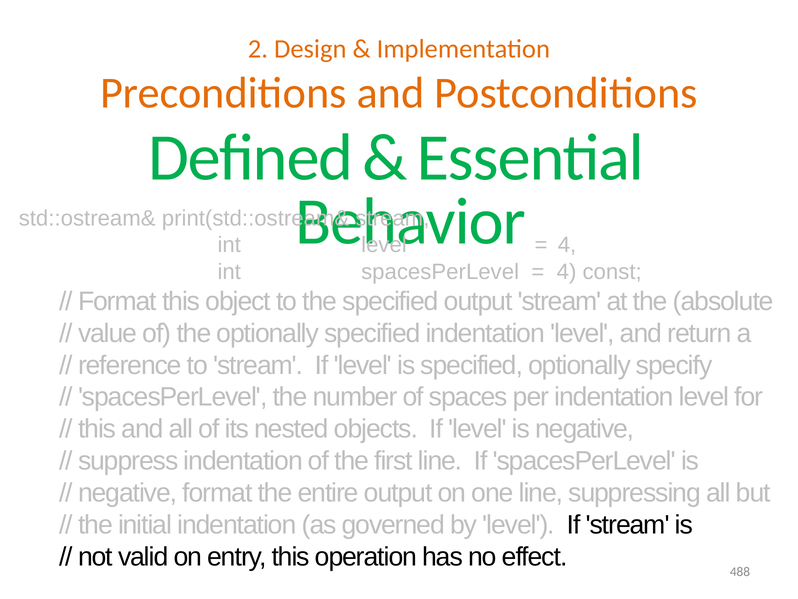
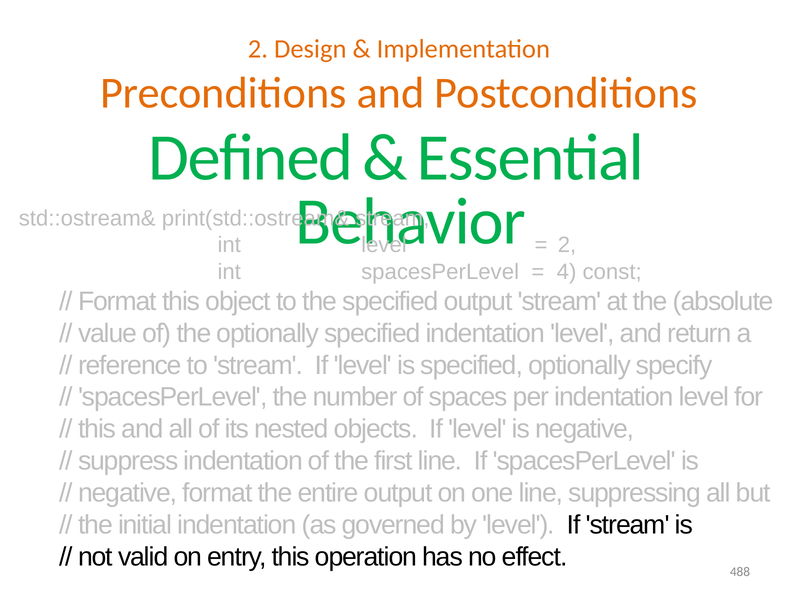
4: 4 -> 2 (567, 245)
